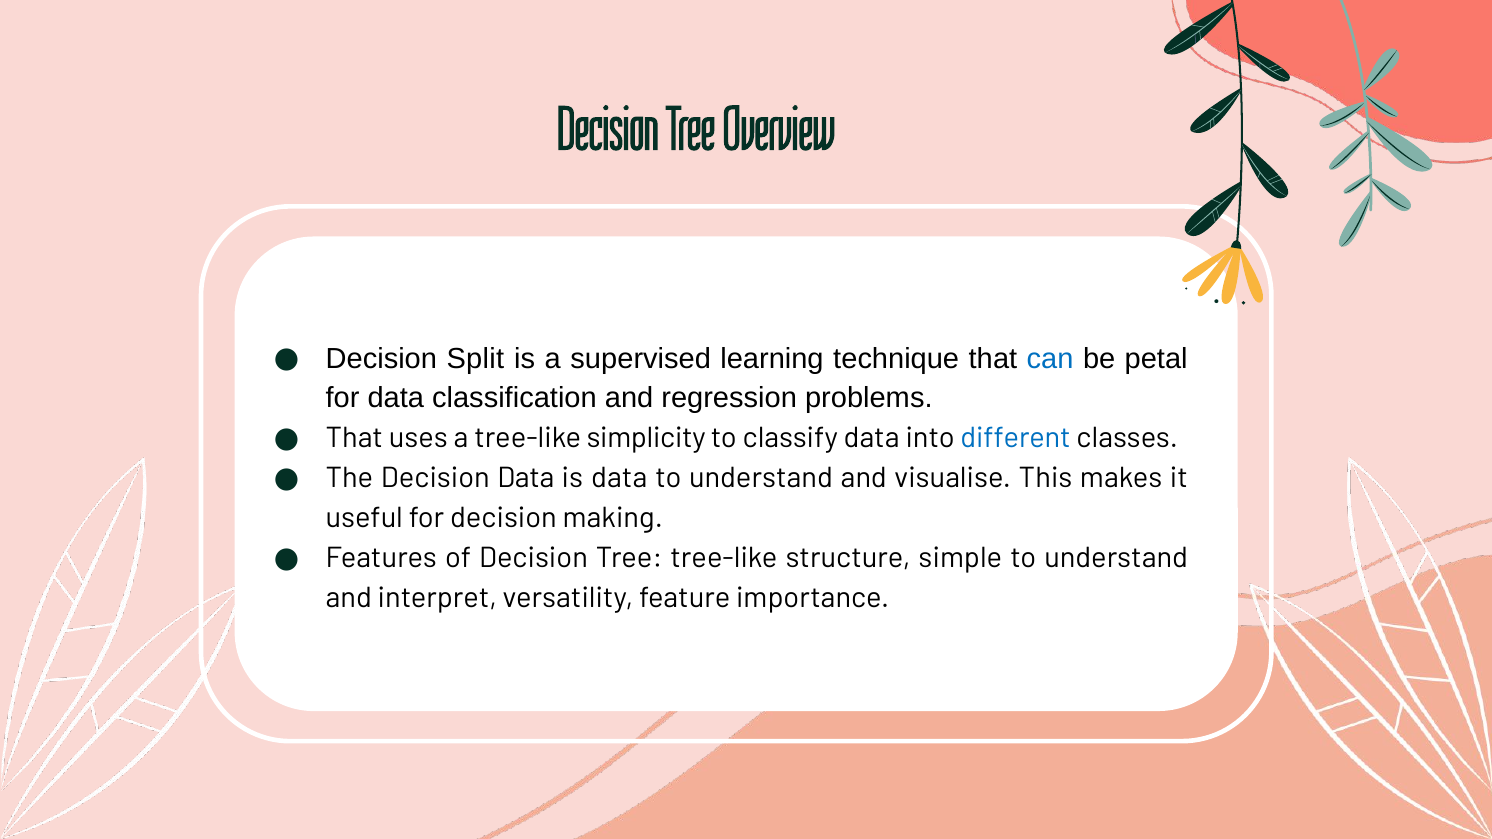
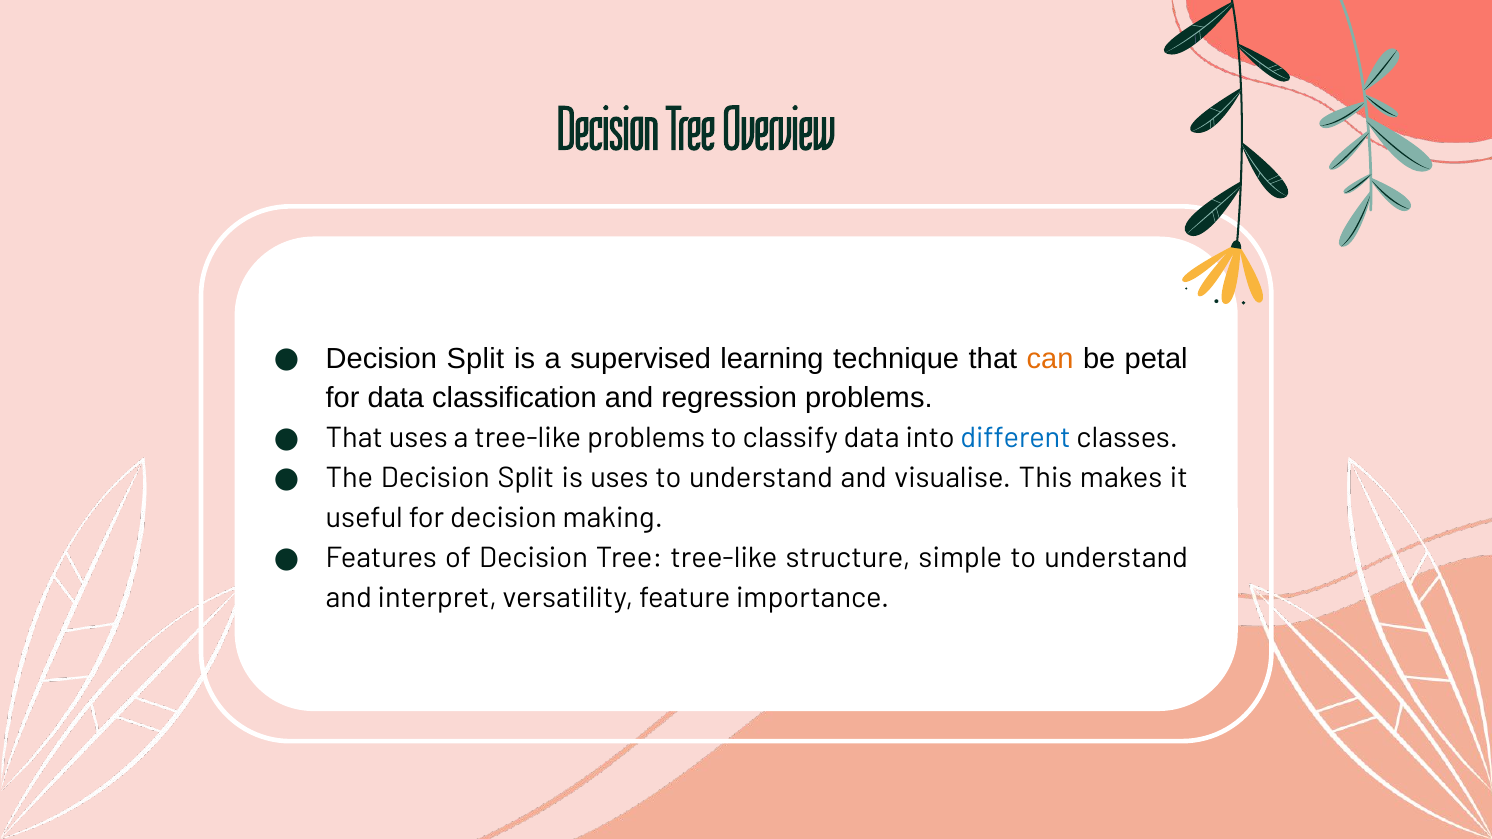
can colour: blue -> orange (1050, 359)
tree-like simplicity: simplicity -> problems (646, 439)
The Decision Data: Data -> Split (526, 479)
is data: data -> uses (619, 479)
